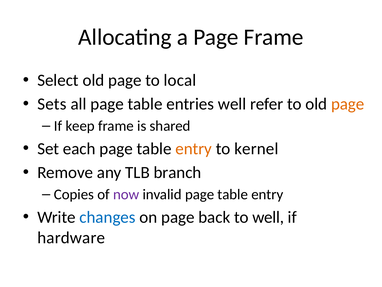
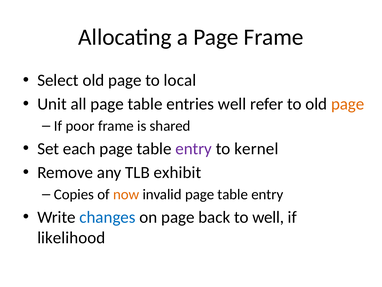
Sets: Sets -> Unit (52, 104)
keep: keep -> poor (80, 126)
entry colour: orange -> purple (194, 149)
branch: branch -> exhibit (177, 172)
now colour: purple -> orange (126, 194)
hardware: hardware -> likelihood (71, 237)
